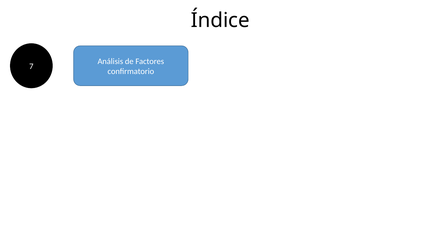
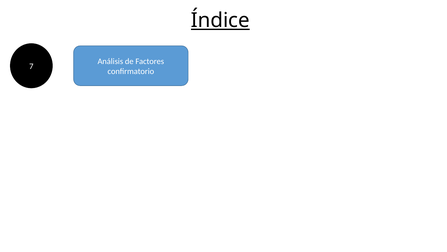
Índice underline: none -> present (220, 20)
